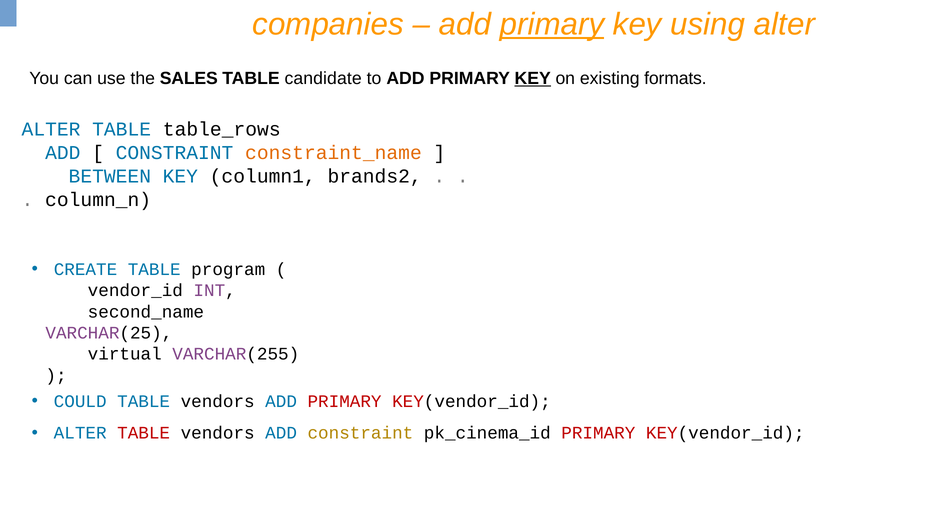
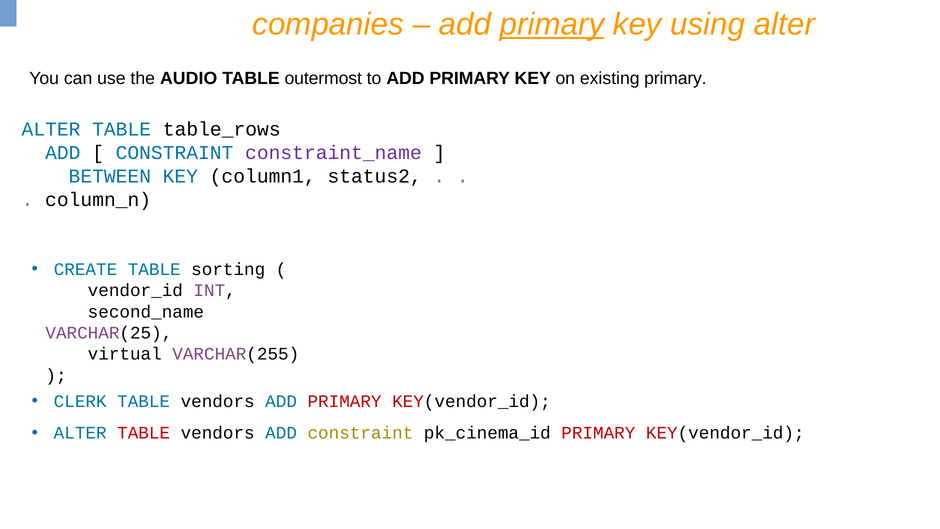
SALES: SALES -> AUDIO (189, 78)
candidate: candidate -> outermost (323, 78)
KEY underline: present -> none (533, 78)
existing formats: formats -> primary (675, 78)
constraint_name colour: orange -> purple (333, 152)
brands2: brands2 -> status2 (375, 176)
program: program -> sorting (228, 269)
COULD: COULD -> CLERK (80, 401)
